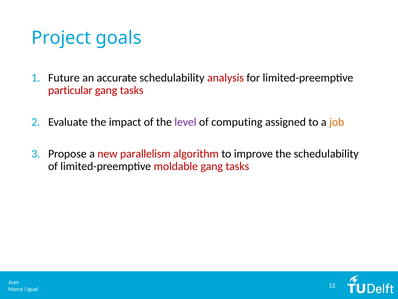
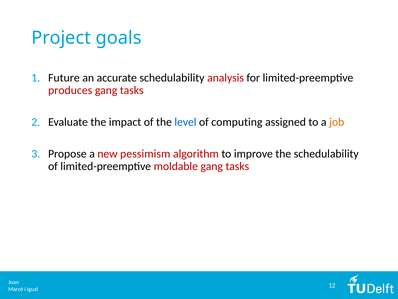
particular: particular -> produces (70, 90)
level colour: purple -> blue (185, 122)
parallelism: parallelism -> pessimism (145, 153)
